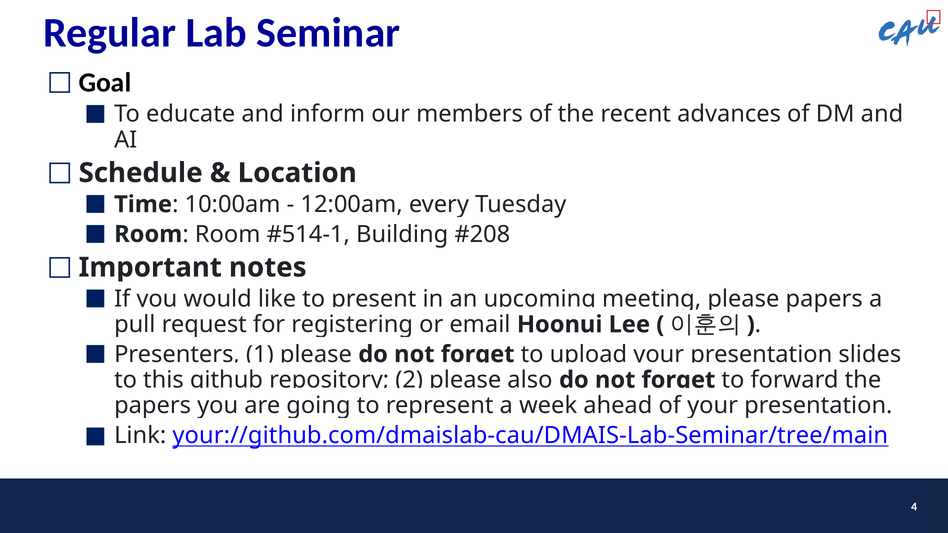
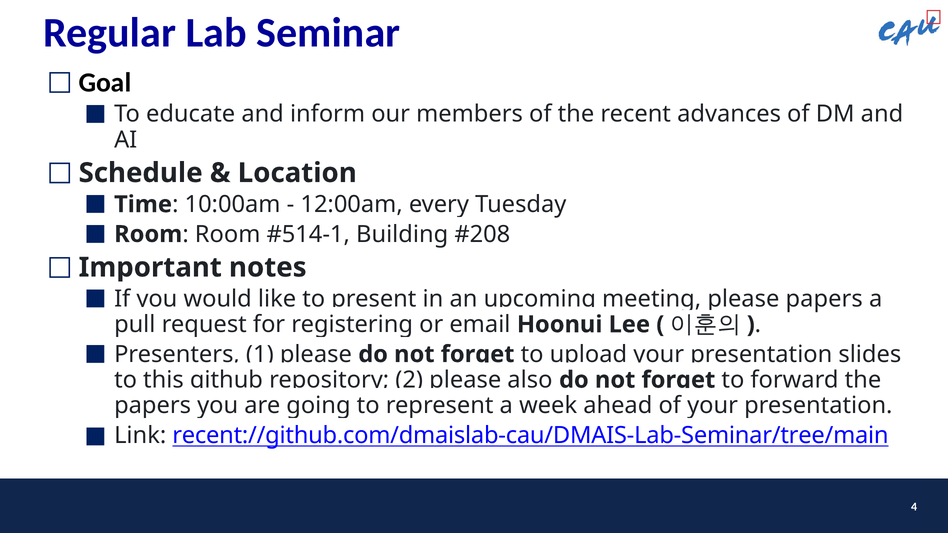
your://github.com/dmaislab-cau/DMAIS-Lab-Seminar/tree/main: your://github.com/dmaislab-cau/DMAIS-Lab-Seminar/tree/main -> recent://github.com/dmaislab-cau/DMAIS-Lab-Seminar/tree/main (530, 436)
